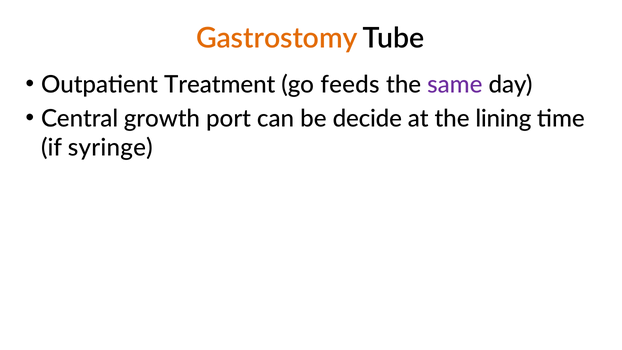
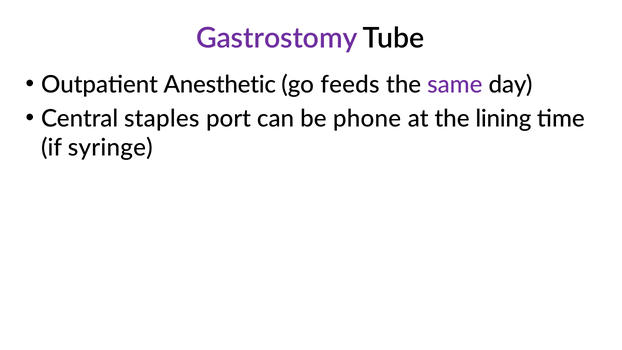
Gastrostomy colour: orange -> purple (277, 39)
Treatment: Treatment -> Anesthetic (220, 85)
growth: growth -> staples (162, 119)
decide: decide -> phone (367, 119)
